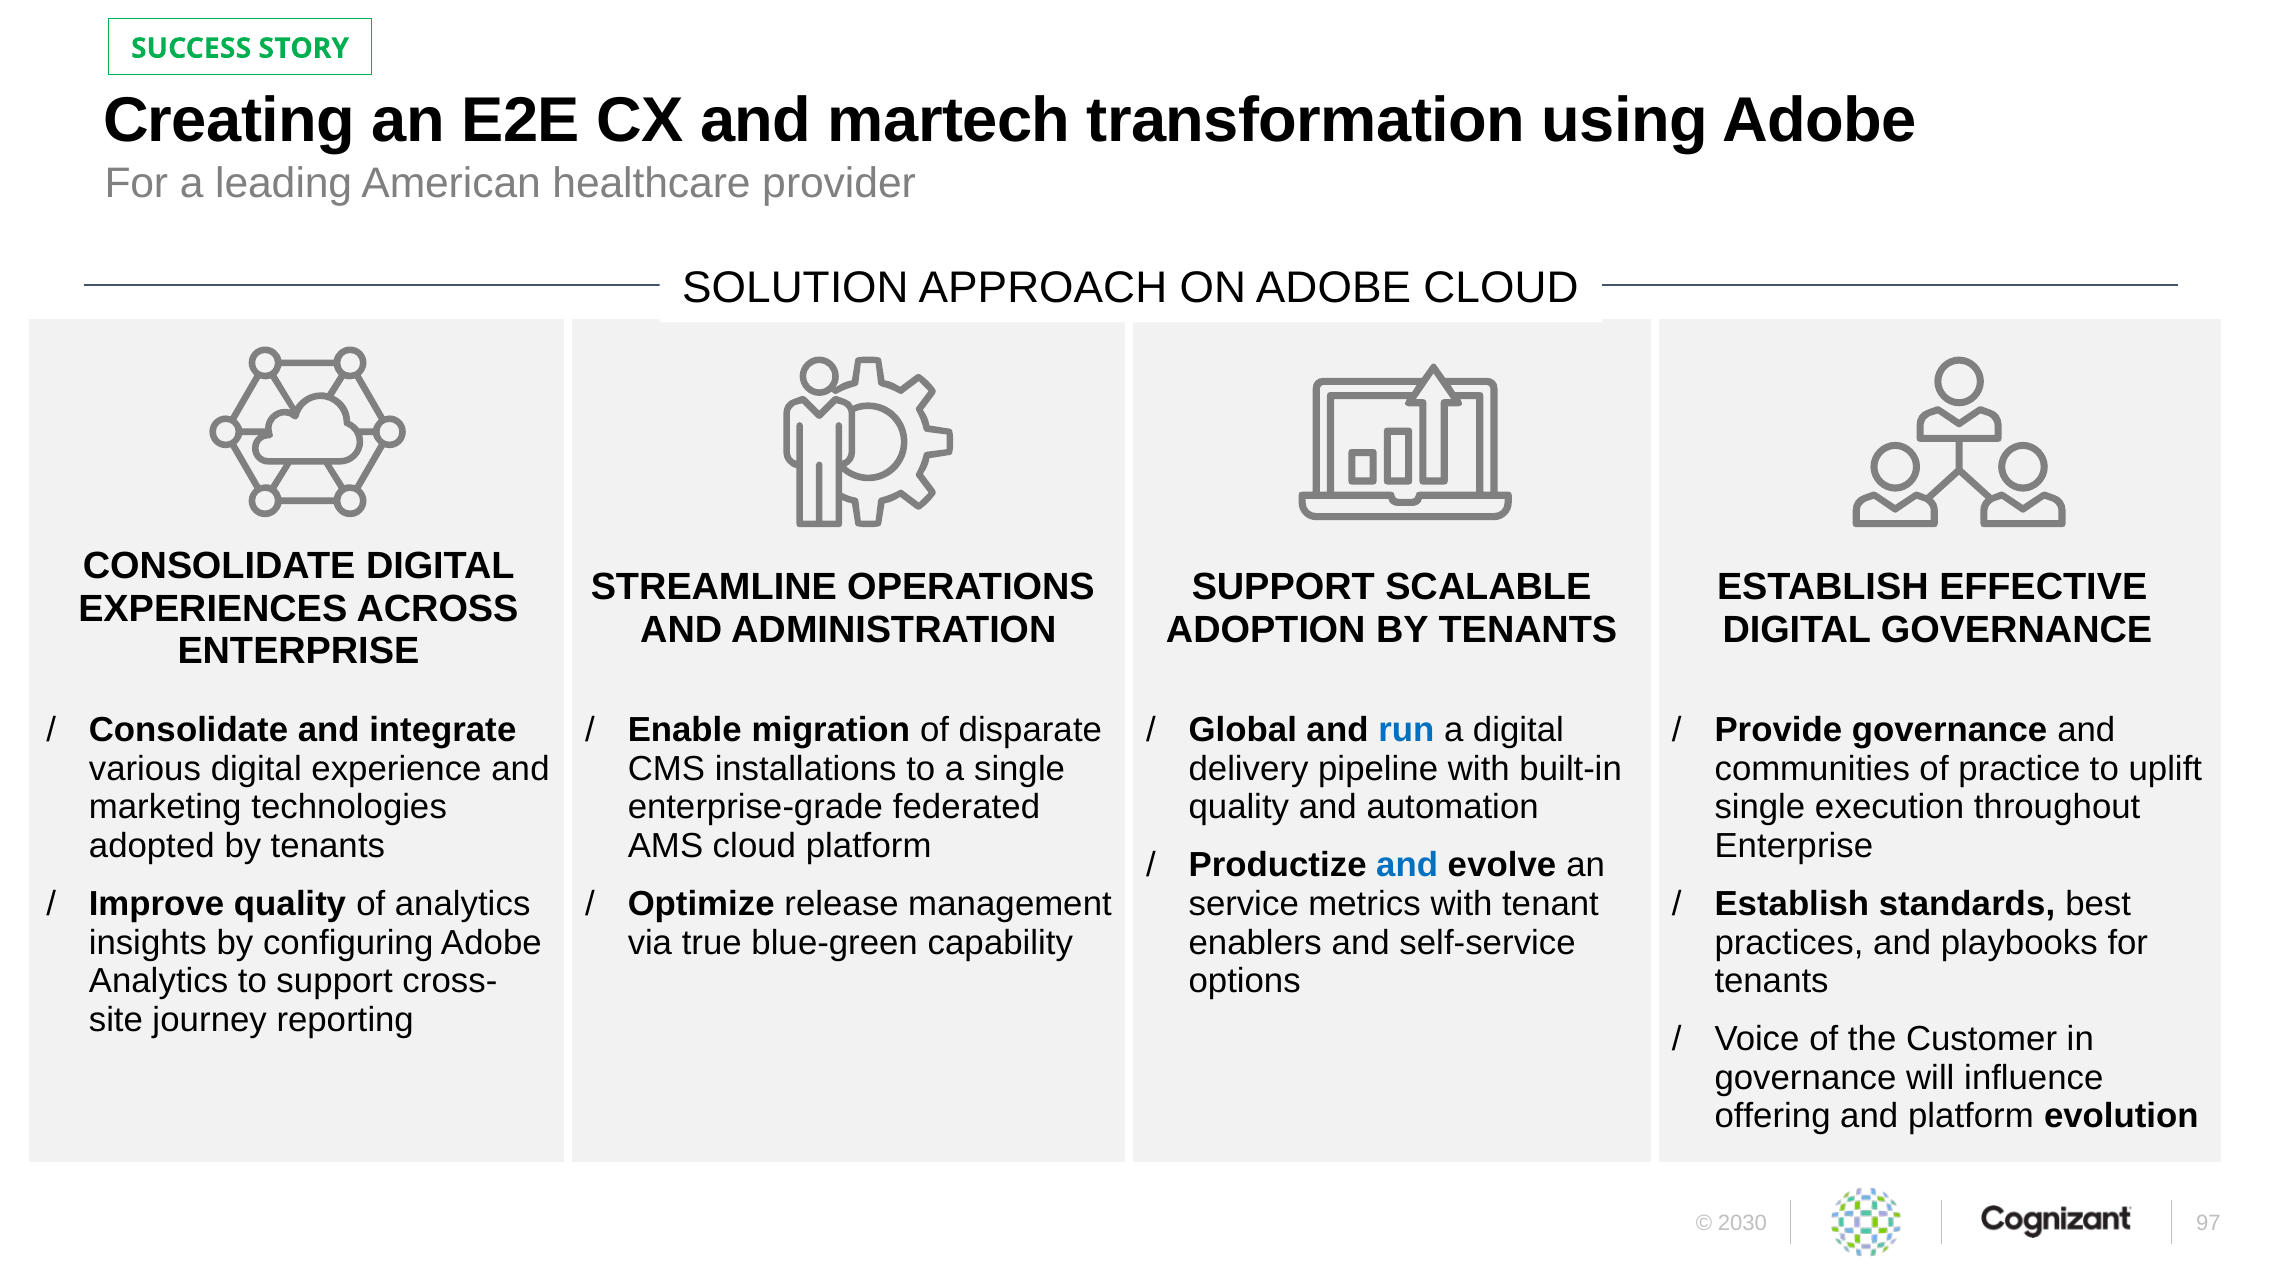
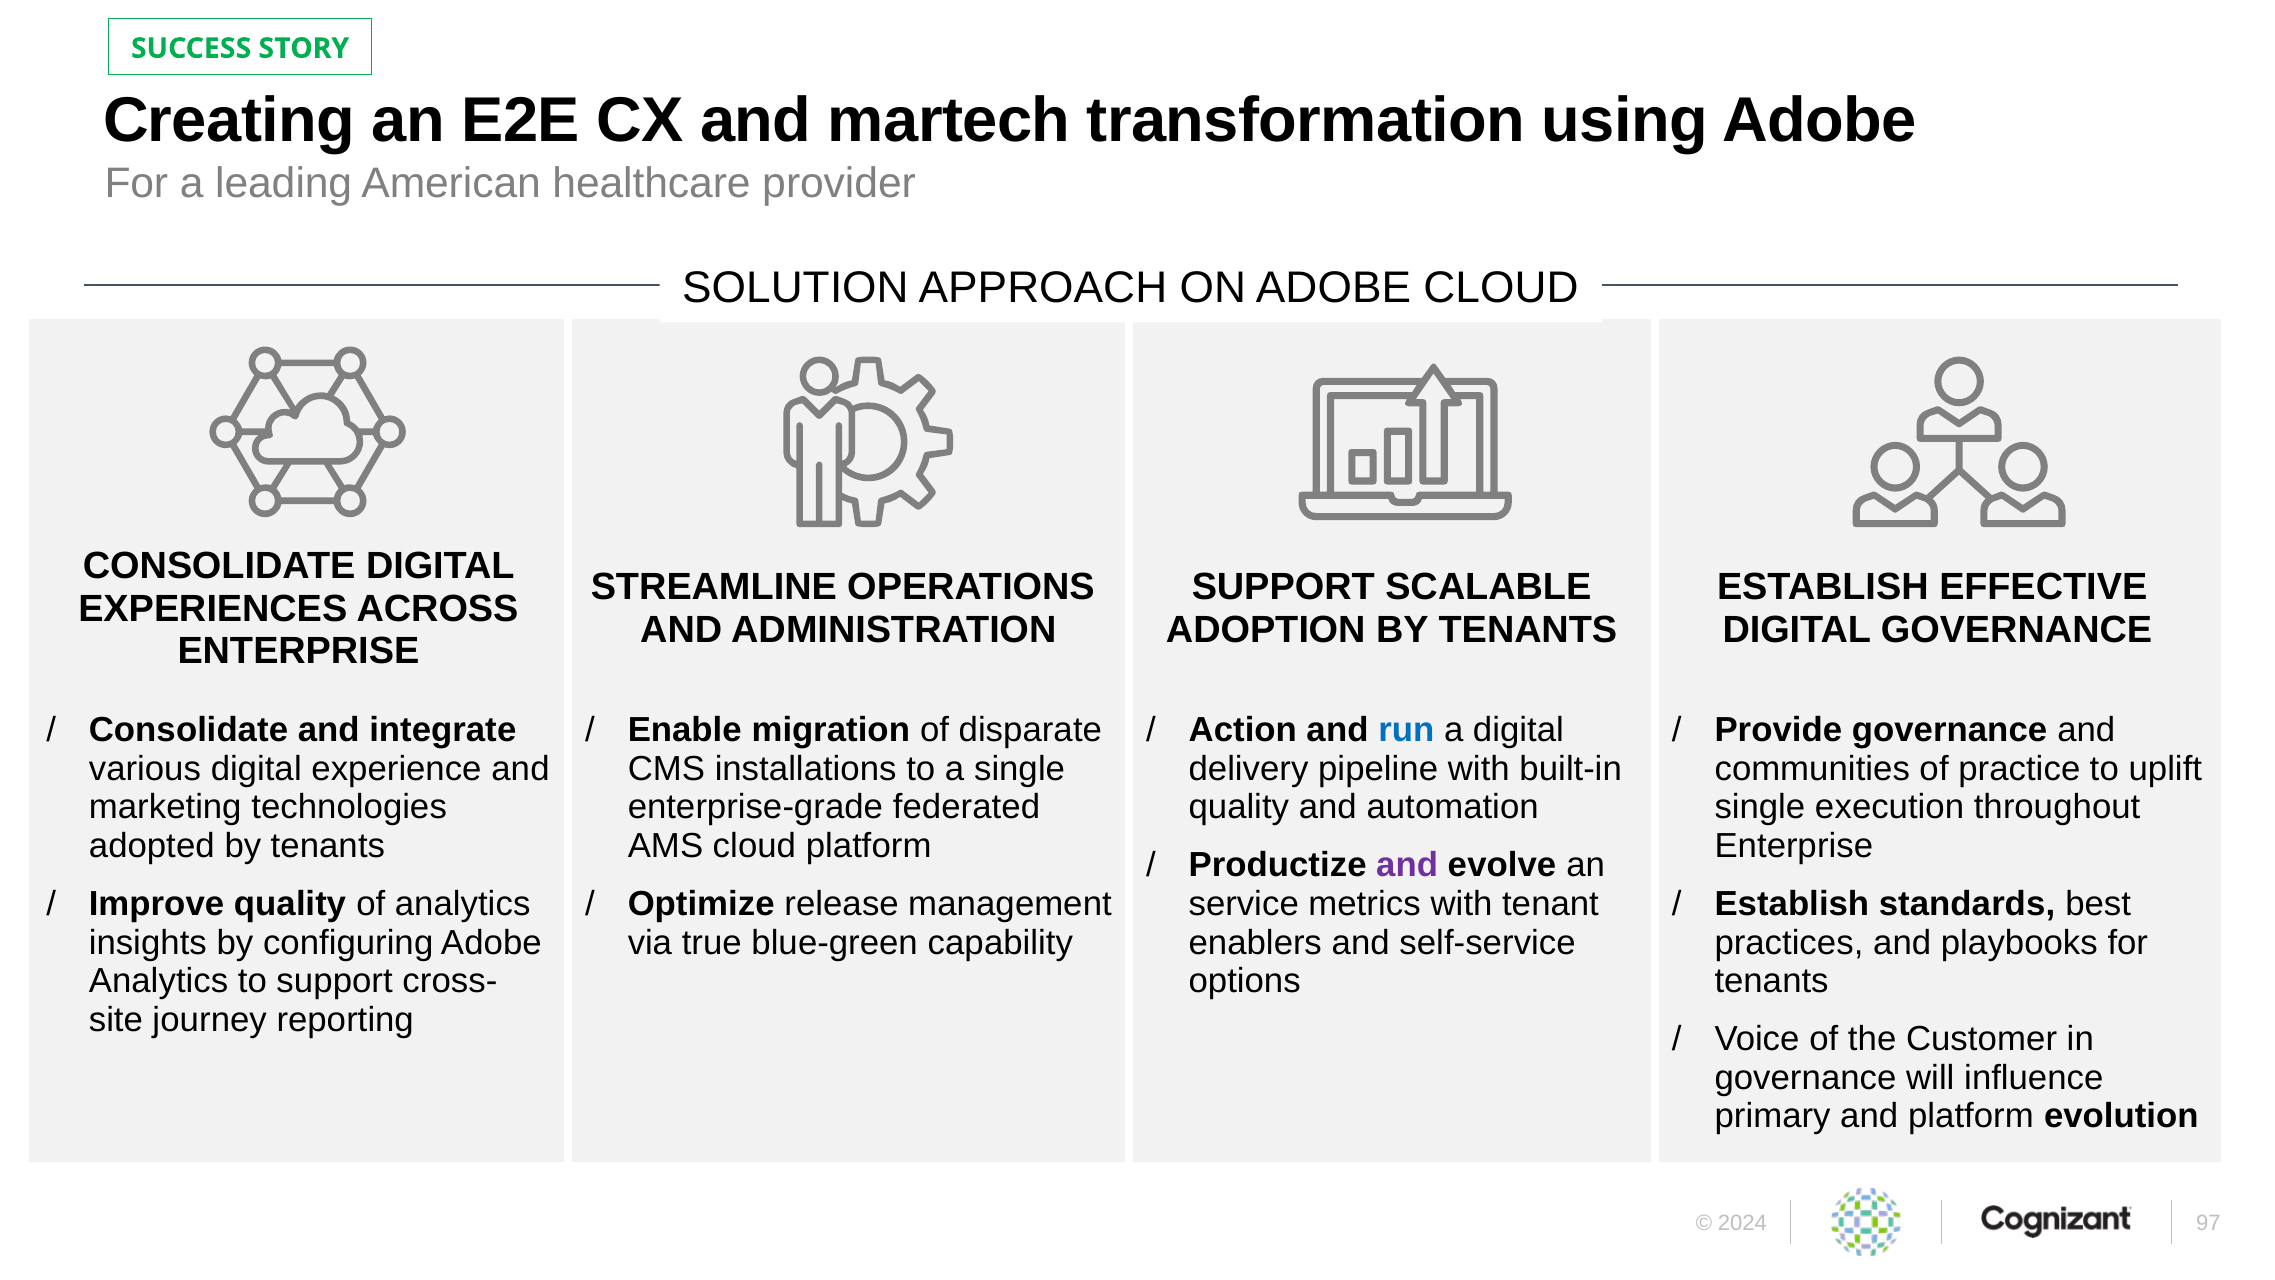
Global: Global -> Action (1243, 730)
and colour: blue -> purple (1407, 865)
offering: offering -> primary (1773, 1116)
2030: 2030 -> 2024 (1742, 1223)
